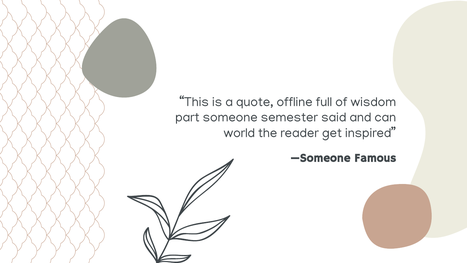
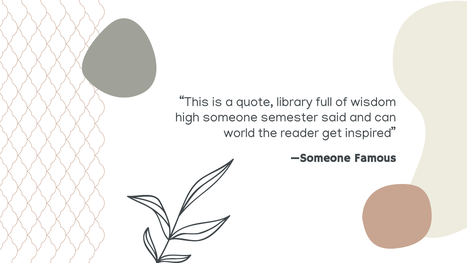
offline: offline -> library (295, 102)
part: part -> high (187, 117)
